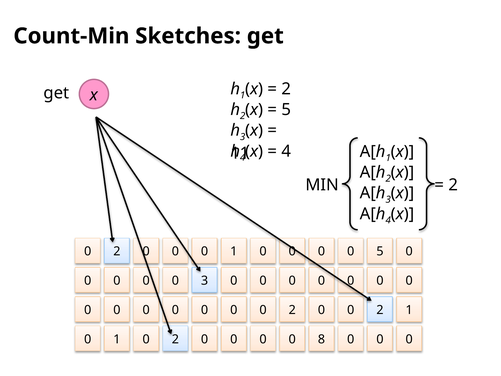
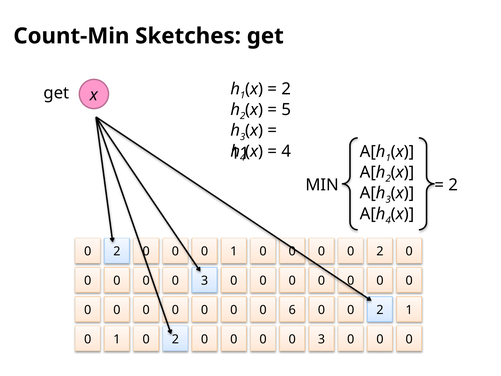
5: 5 -> 2 (380, 251)
0 0 0 2: 2 -> 6 (292, 310)
8: 8 -> 3 (321, 339)
